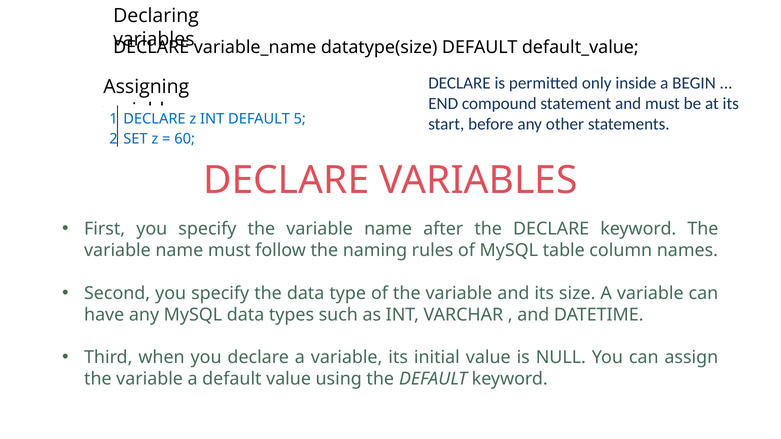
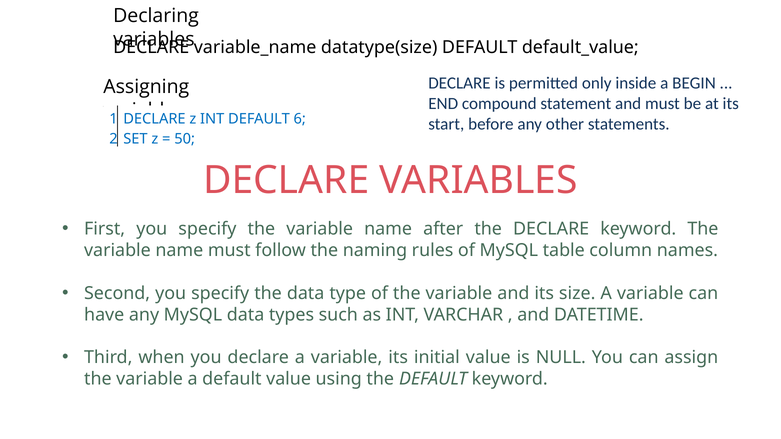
5: 5 -> 6 (300, 119)
60: 60 -> 50 (185, 139)
